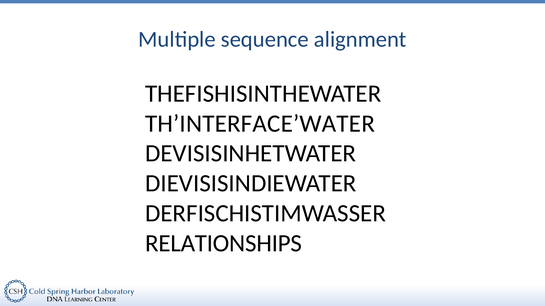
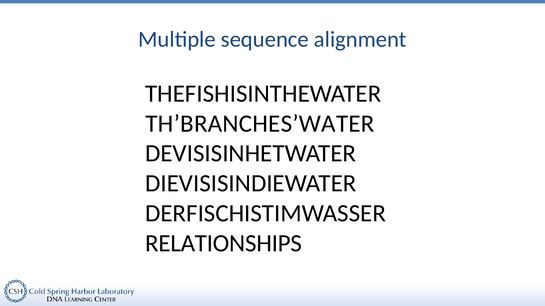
TH’INTERFACE’WATER: TH’INTERFACE’WATER -> TH’BRANCHES’WATER (260, 124)
